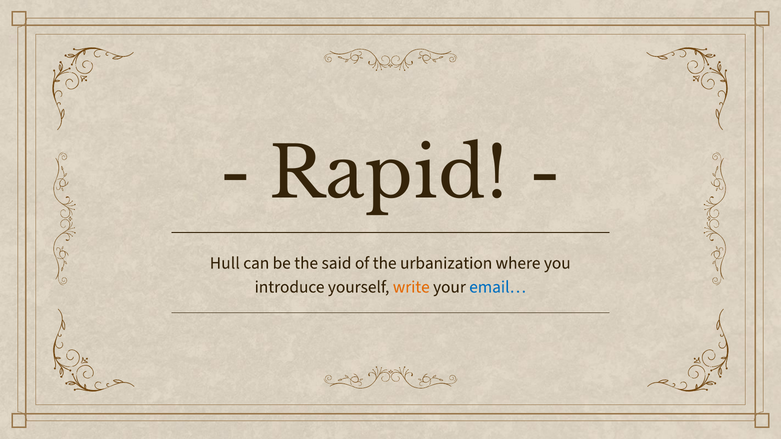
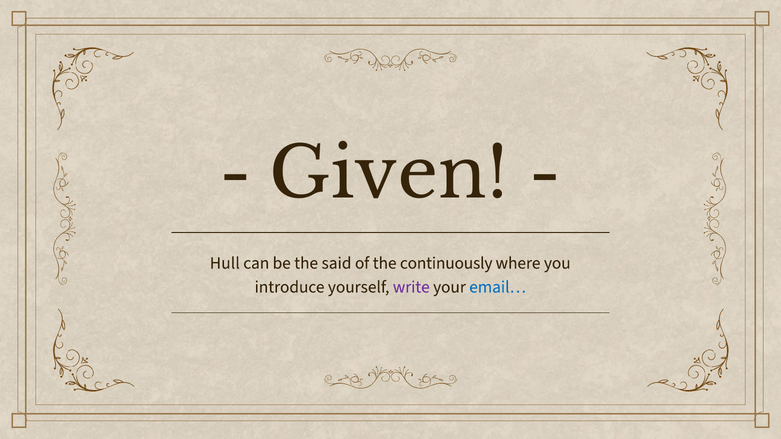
Rapid: Rapid -> Given (389, 175)
urbanization: urbanization -> continuously (446, 263)
write colour: orange -> purple (411, 287)
